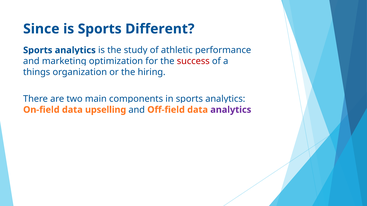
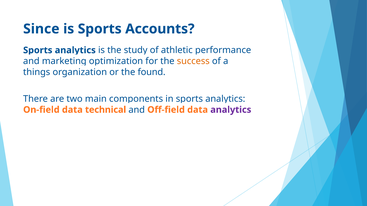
Different: Different -> Accounts (160, 29)
success colour: red -> orange (193, 61)
hiring: hiring -> found (152, 72)
upselling: upselling -> technical (106, 110)
